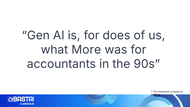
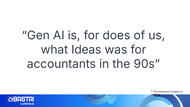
More: More -> Ideas (86, 50)
